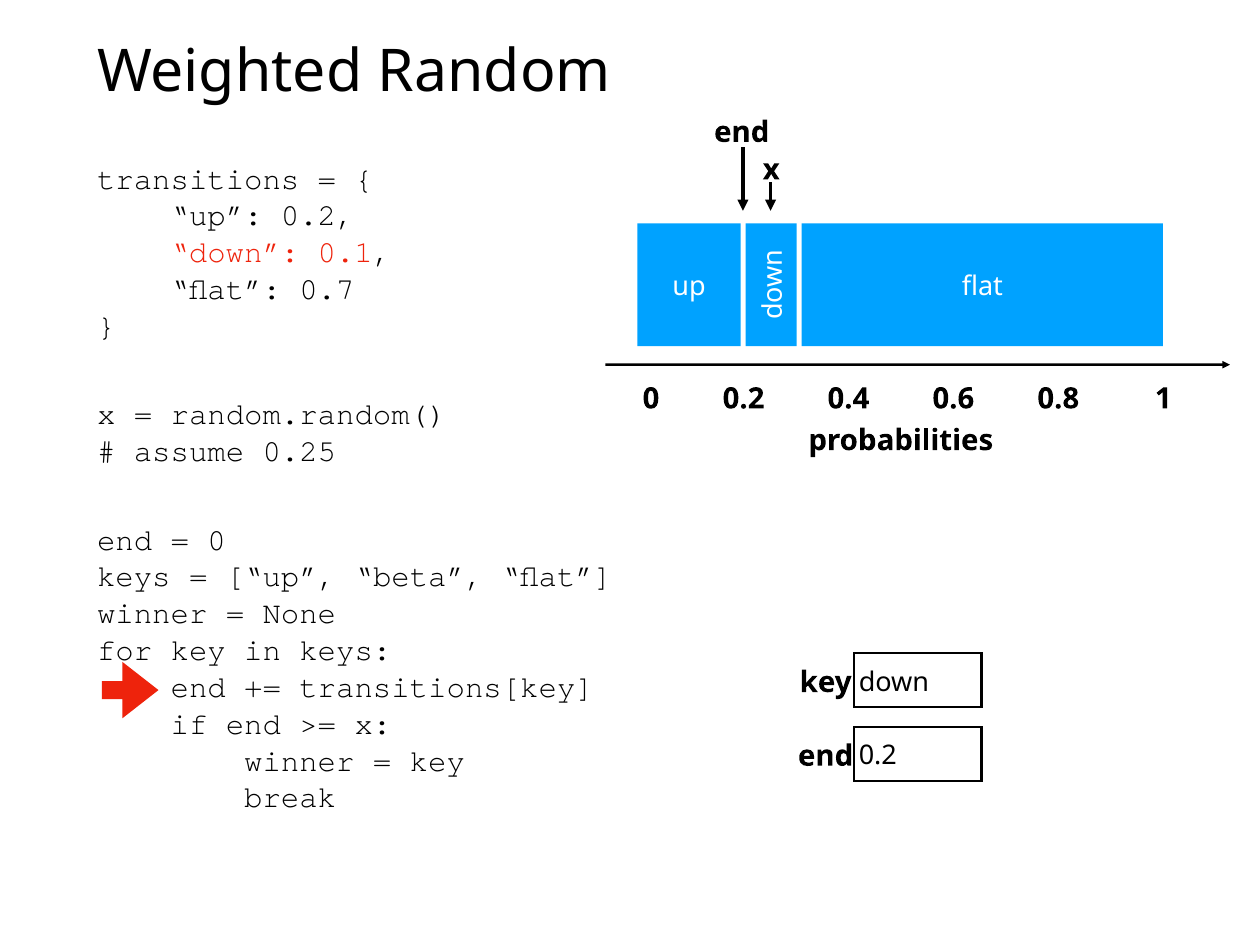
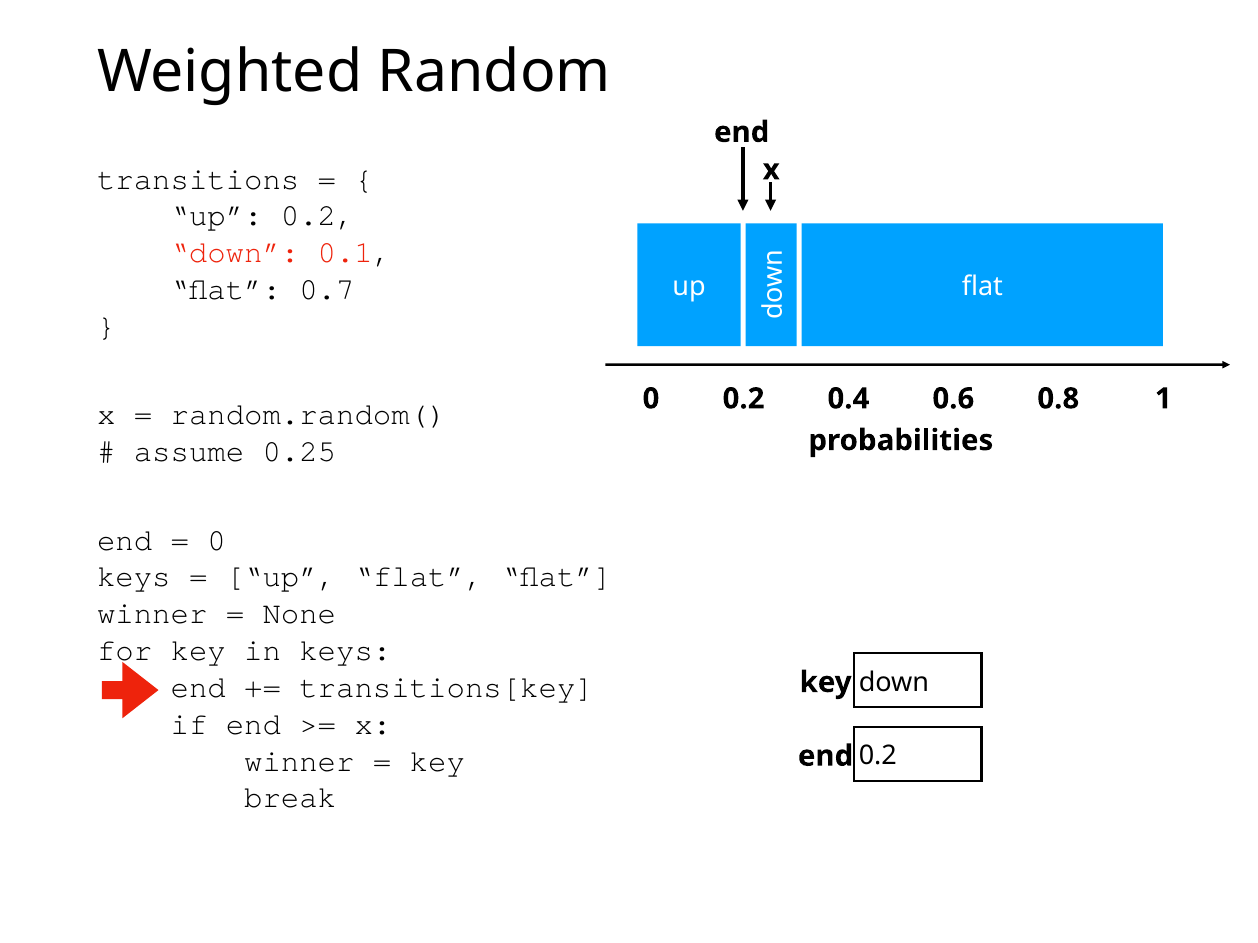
up beta: beta -> flat (419, 577)
